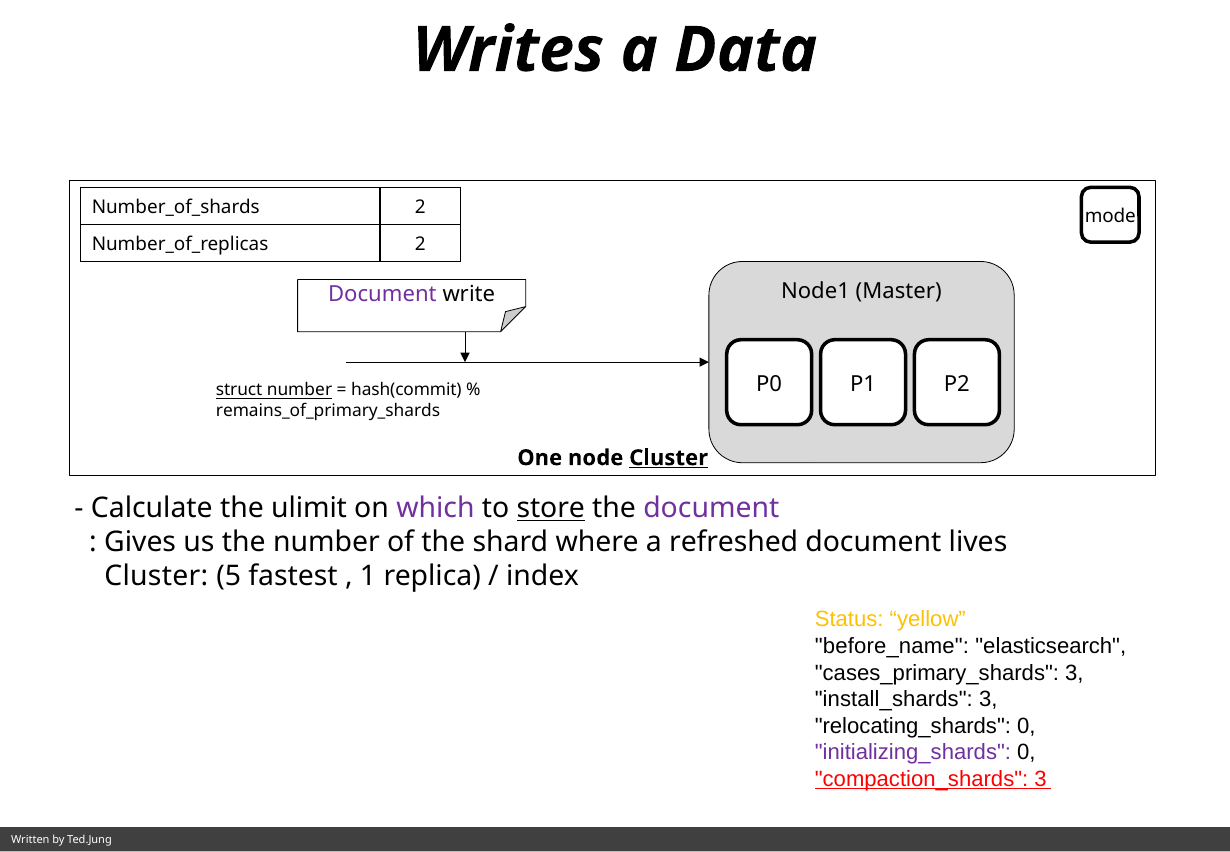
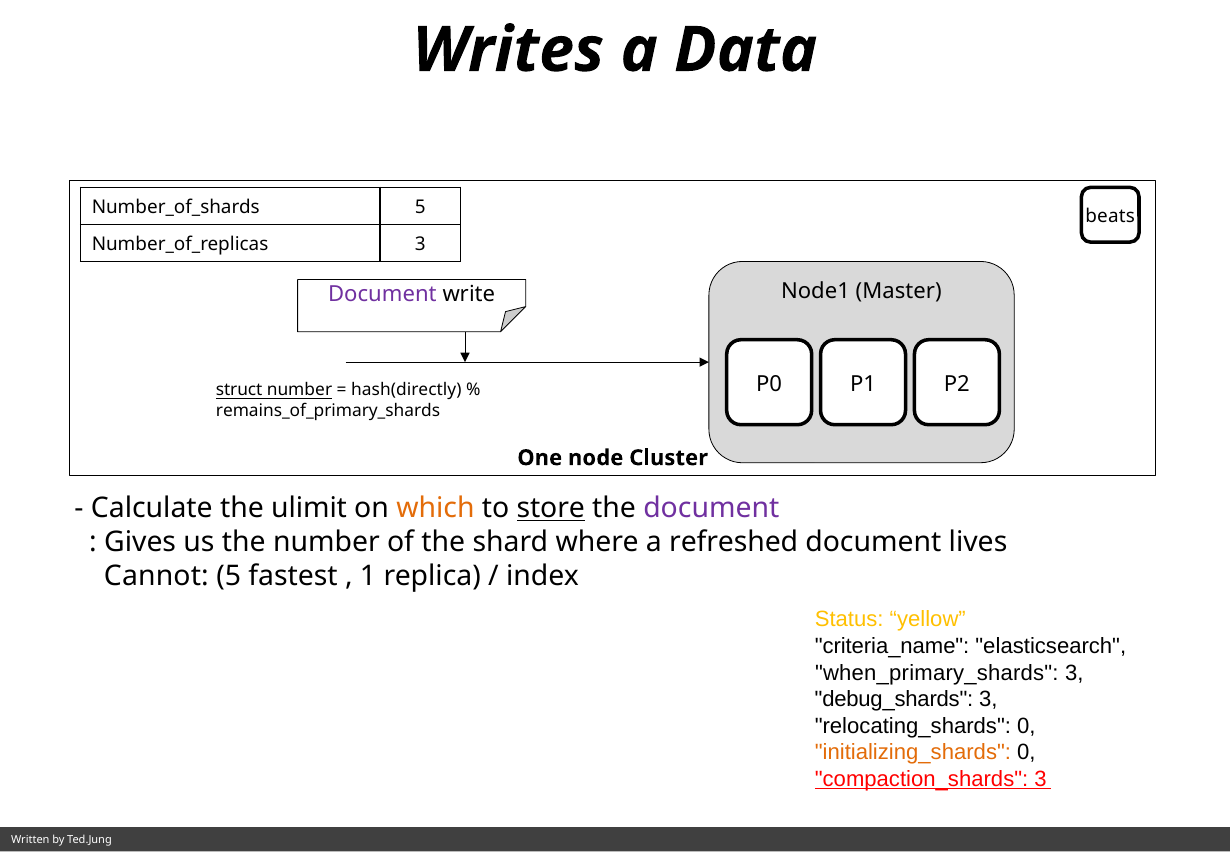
2: 2 -> 5 (420, 207)
mode: mode -> beats (1110, 216)
2: 2 -> 3 (420, 244)
hash(commit: hash(commit -> hash(directly (406, 390)
Cluster underline: present -> none (669, 458)
which colour: purple -> orange (435, 508)
Cluster: Cluster -> Cannot (156, 576)
before_name: before_name -> criteria_name (892, 646)
cases_primary_shards: cases_primary_shards -> when_primary_shards (937, 672)
install_shards: install_shards -> debug_shards (894, 699)
initializing_shards colour: purple -> orange (913, 752)
